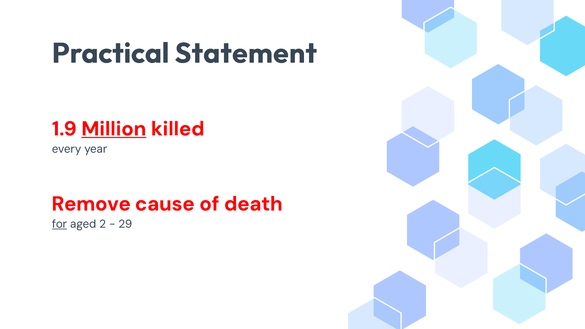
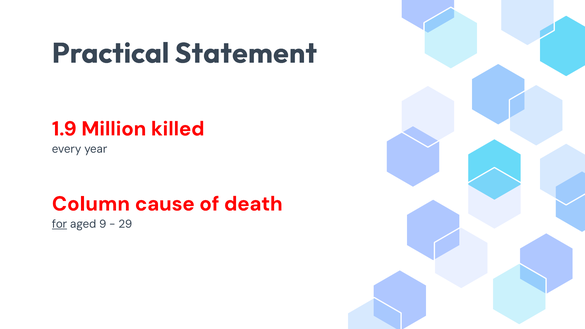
Million underline: present -> none (114, 129)
Remove: Remove -> Column (91, 204)
2: 2 -> 9 (103, 224)
